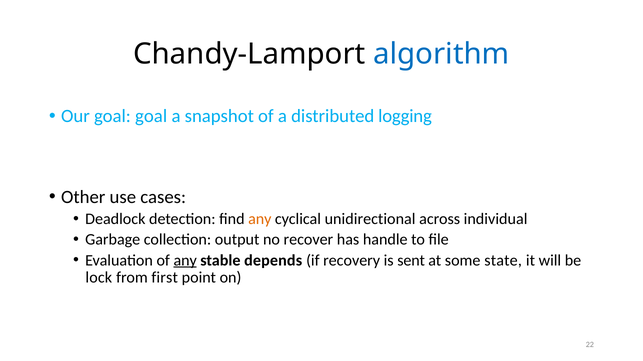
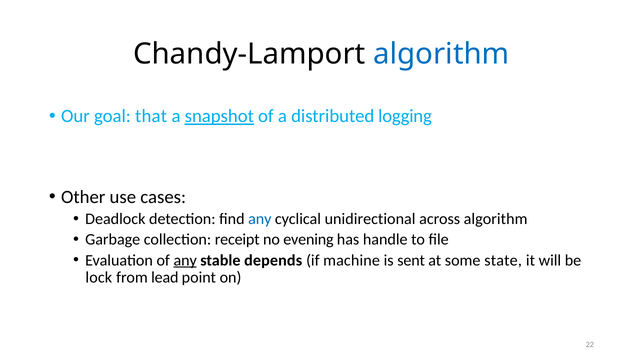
goal goal: goal -> that (151, 116)
snapshot underline: none -> present (219, 116)
any colour: orange -> blue (260, 219)
across individual: individual -> algorithm (496, 219)
output: output -> receipt (237, 240)
recover: recover -> evening (308, 240)
recovery: recovery -> machine (352, 261)
first: first -> lead (165, 278)
